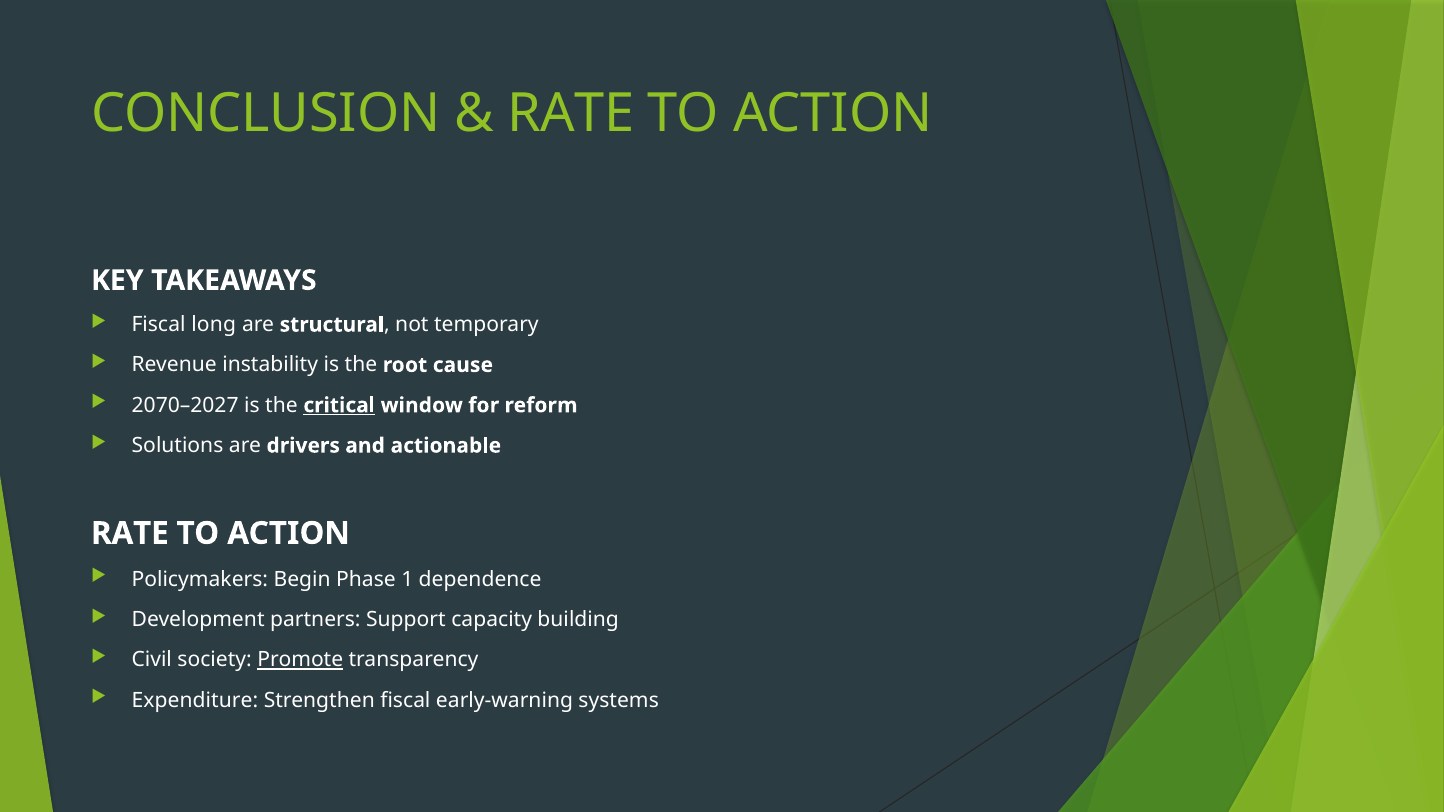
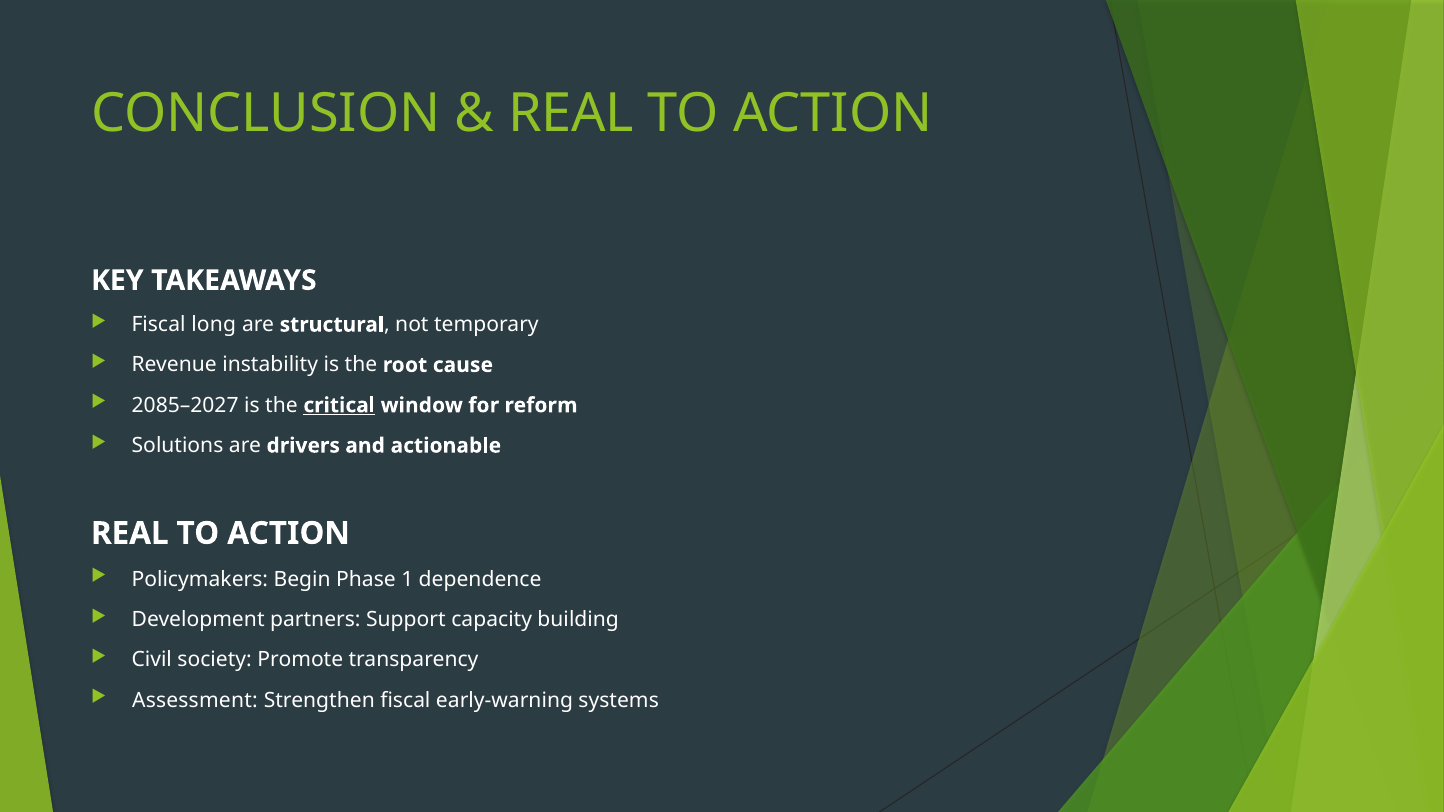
RATE: RATE -> REAL (571, 114)
2070–2027: 2070–2027 -> 2085–2027 (185, 405)
RATE: RATE -> REAL (130, 533)
Promote underline: present -> none (300, 660)
Expenditure: Expenditure -> Assessment (195, 700)
